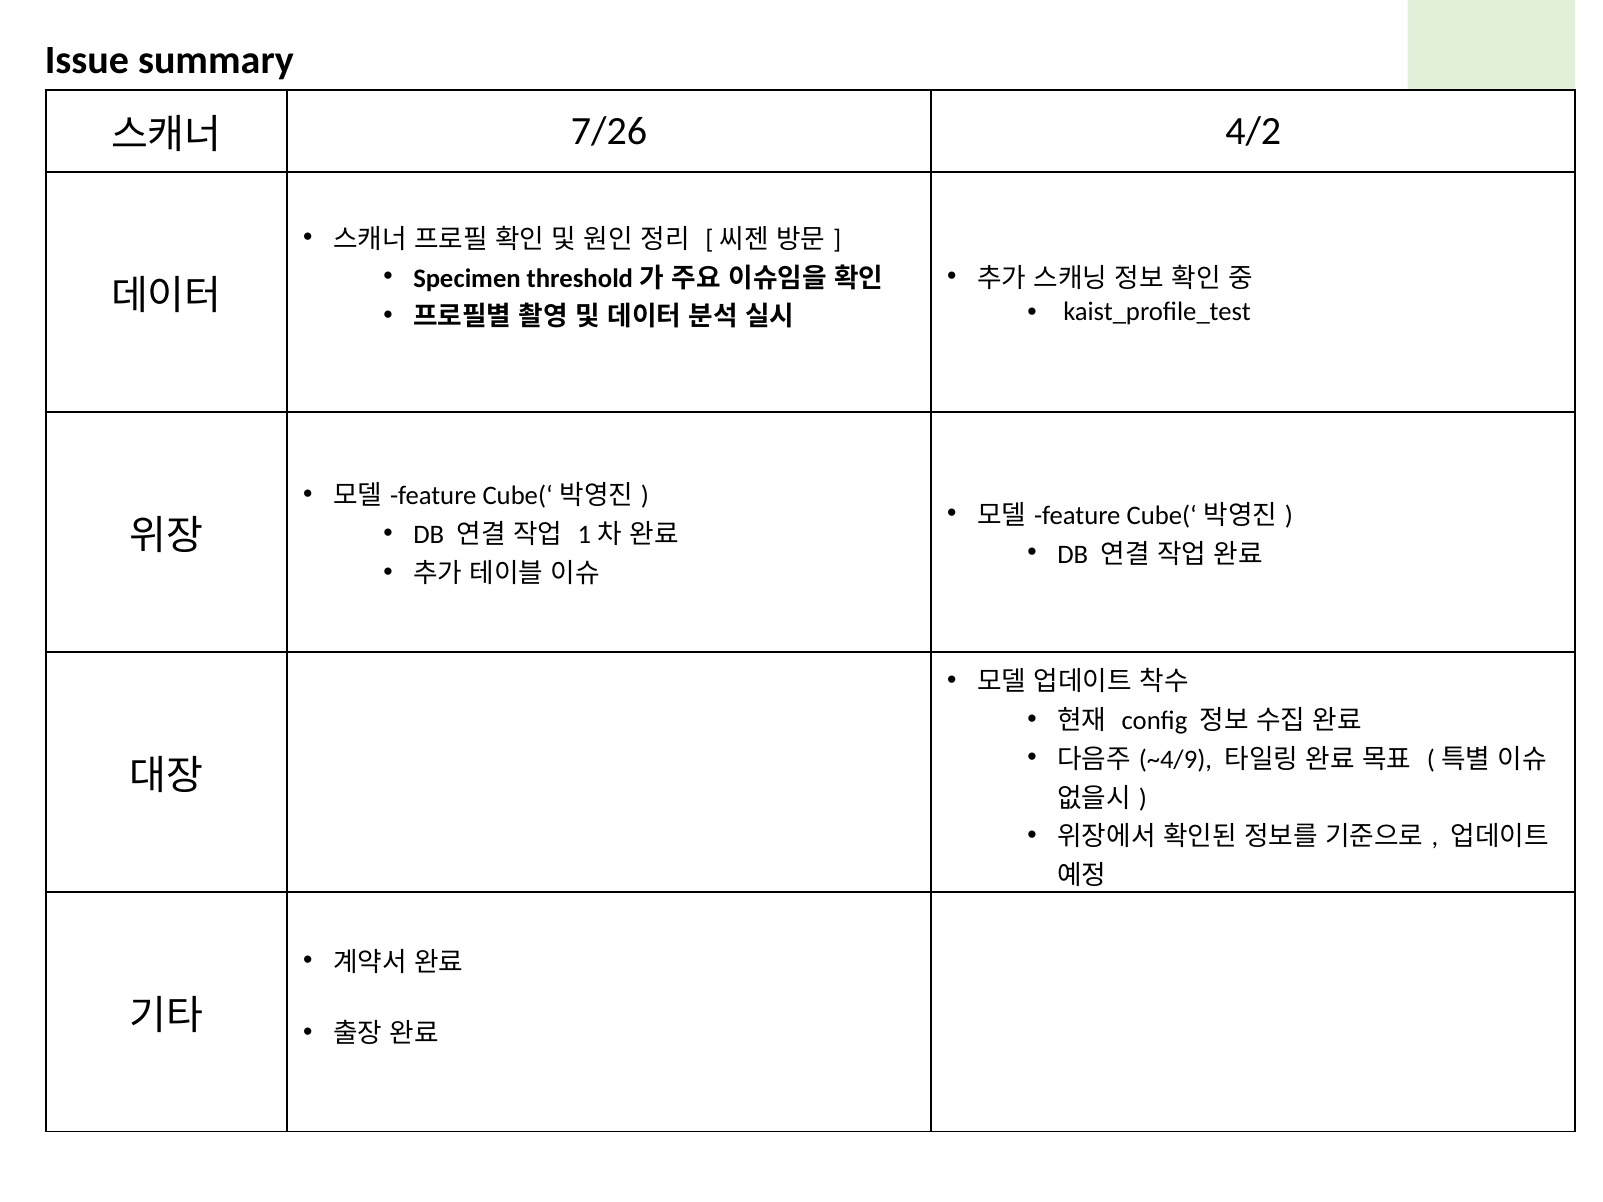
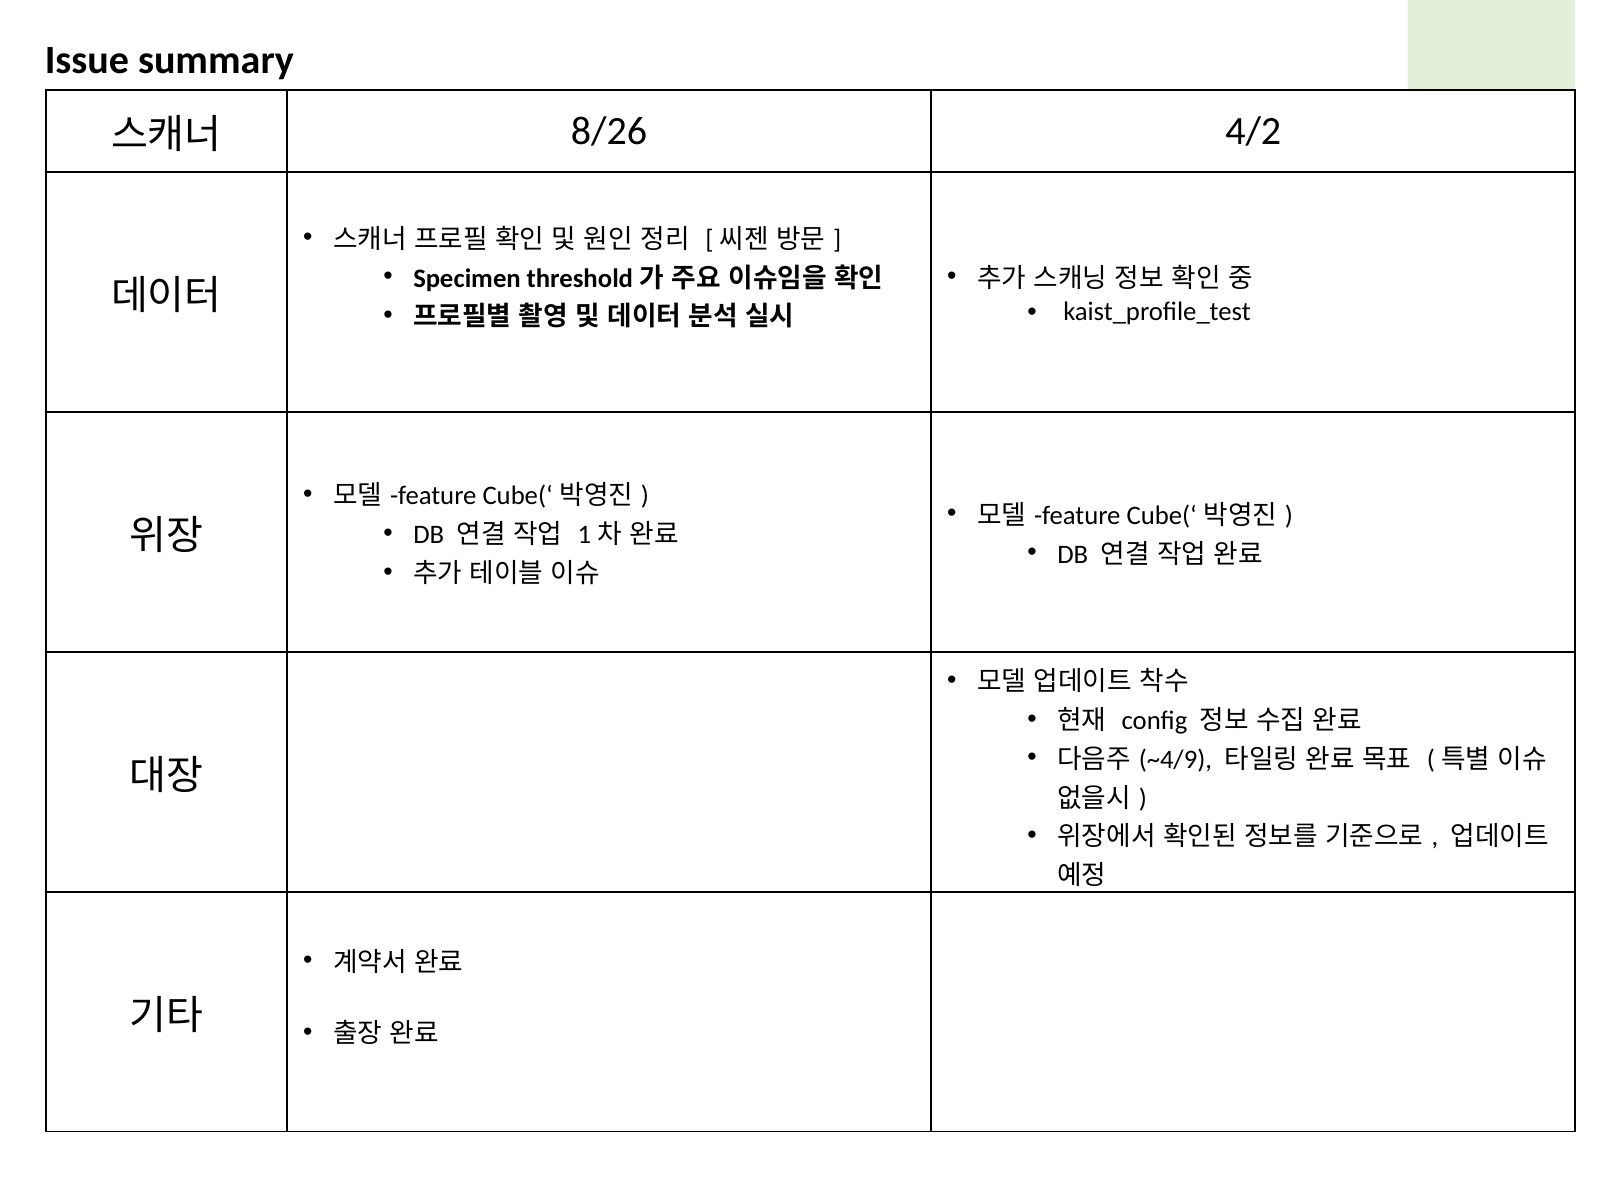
7/26: 7/26 -> 8/26 (609, 132)
